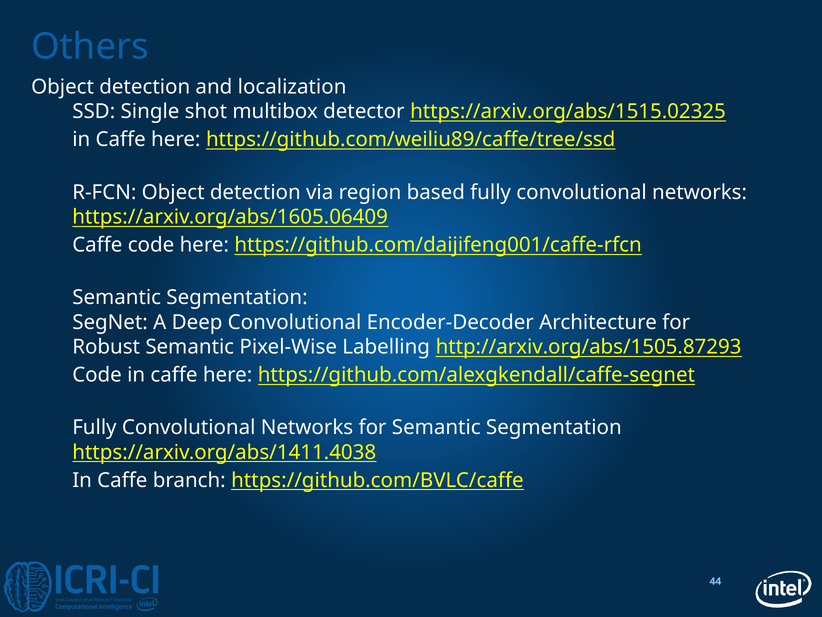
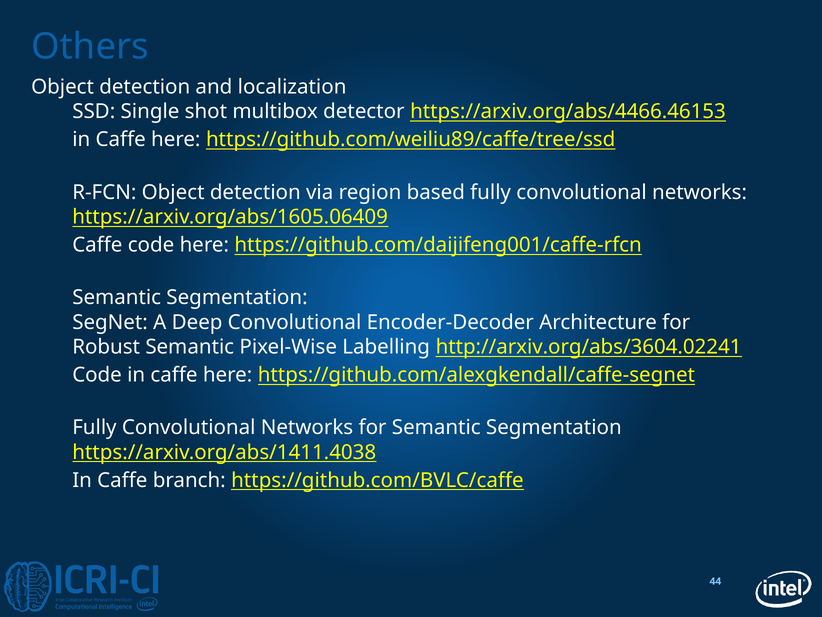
https://arxiv.org/abs/1515.02325: https://arxiv.org/abs/1515.02325 -> https://arxiv.org/abs/4466.46153 (568, 112)
http://arxiv.org/abs/1505.87293: http://arxiv.org/abs/1505.87293 -> http://arxiv.org/abs/3604.02241 (589, 347)
